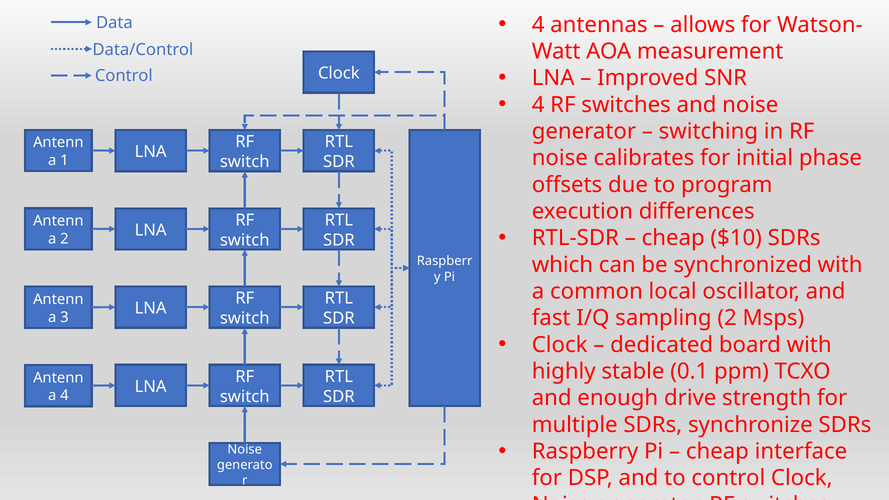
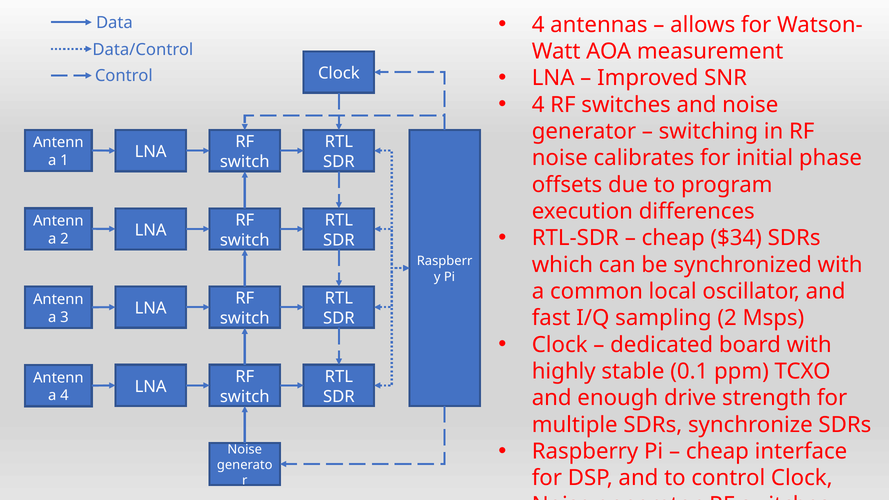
$10: $10 -> $34 (736, 238)
